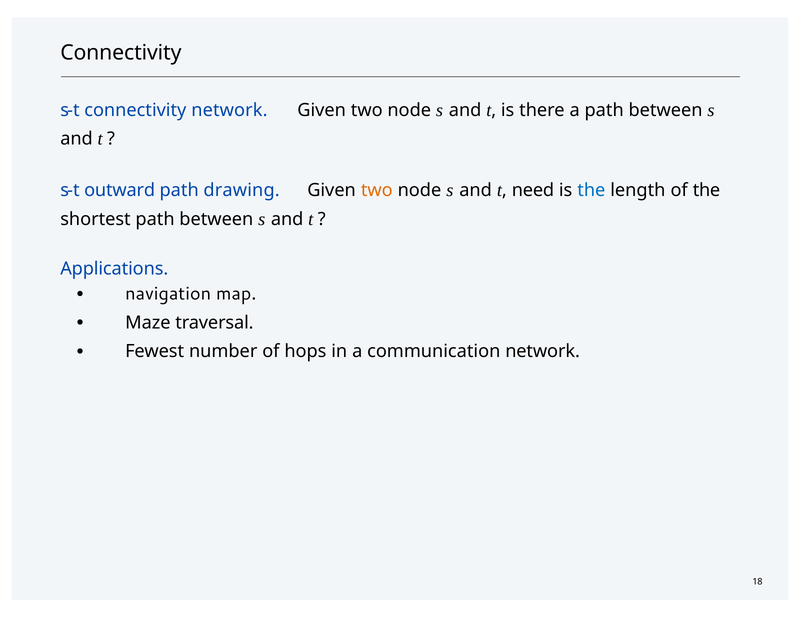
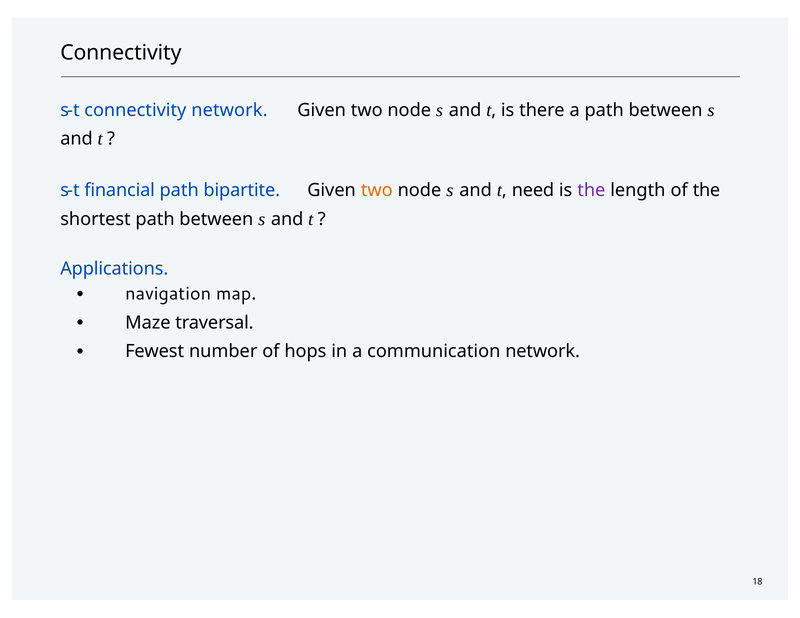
outward: outward -> financial (120, 190)
drawing: drawing -> bipartite (242, 190)
the colour: blue -> purple (591, 190)
